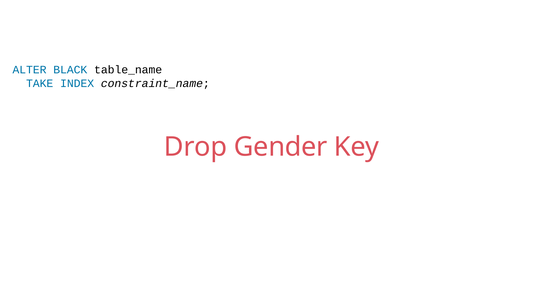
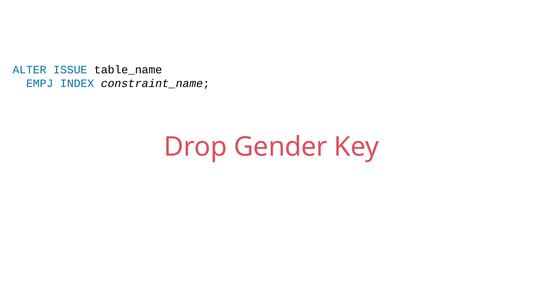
BLACK: BLACK -> ISSUE (70, 70)
TAKE: TAKE -> EMPJ (40, 83)
